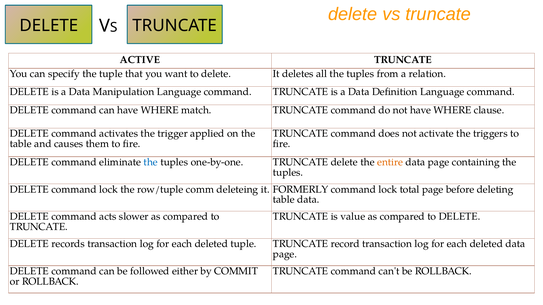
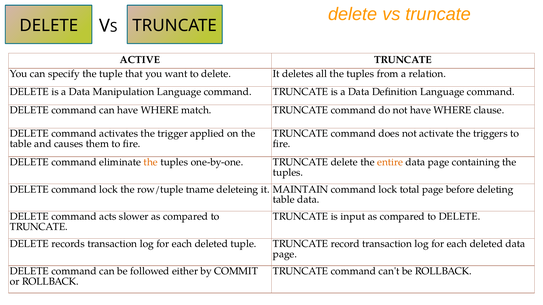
the colour: blue -> orange (151, 162)
comm: comm -> tname (200, 190)
FORMERLY: FORMERLY -> MAINTAIN (301, 190)
value: value -> input (353, 217)
